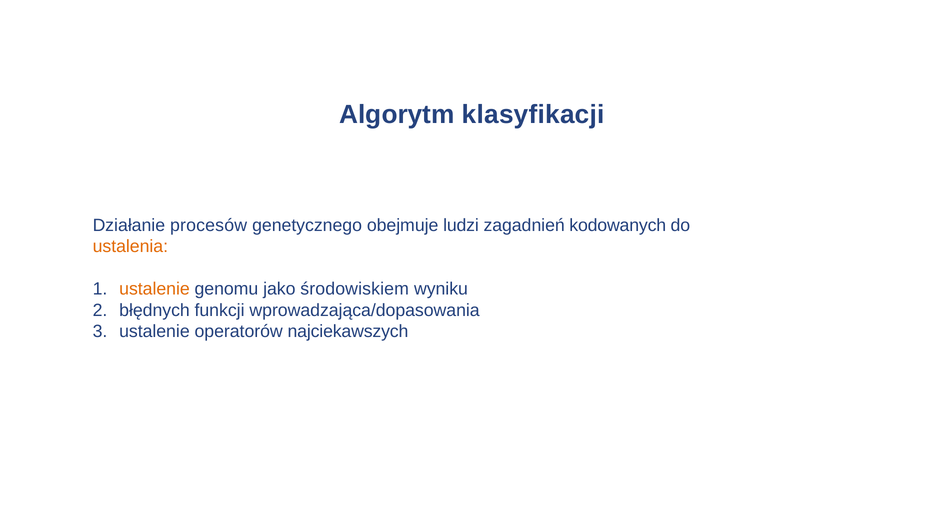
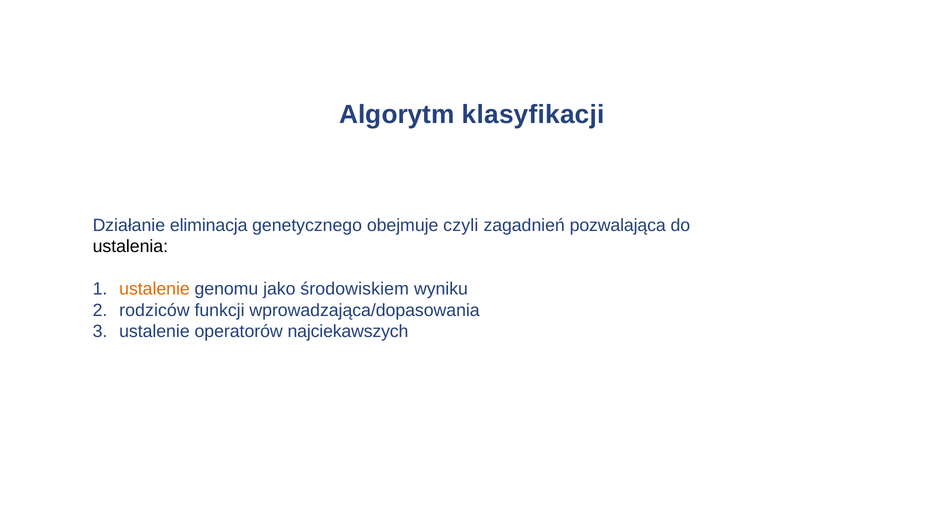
procesów: procesów -> eliminacja (209, 225)
ludzi: ludzi -> czyli (461, 225)
kodowanych: kodowanych -> pozwalająca (618, 225)
ustalenia colour: orange -> black (130, 246)
błędnych: błędnych -> rodziców (154, 310)
